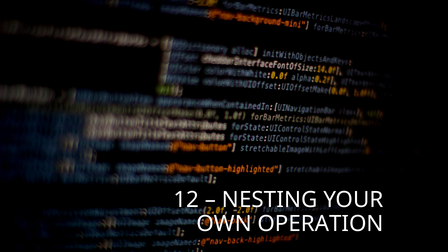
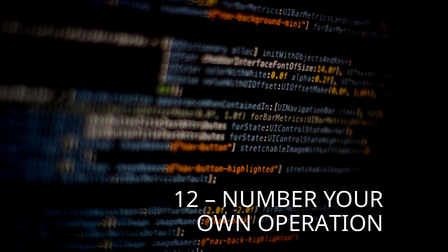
NESTING: NESTING -> NUMBER (270, 200)
